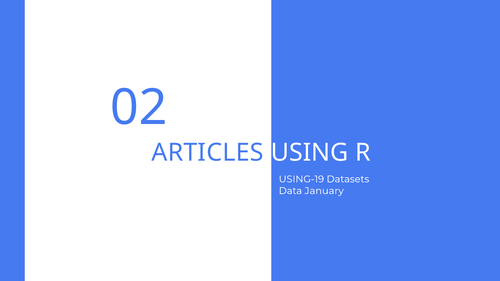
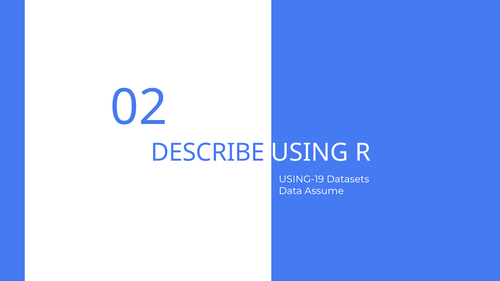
ARTICLES: ARTICLES -> DESCRIBE (208, 153)
January: January -> Assume (324, 191)
